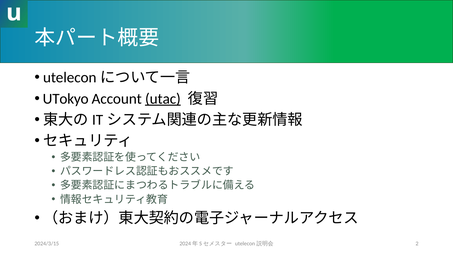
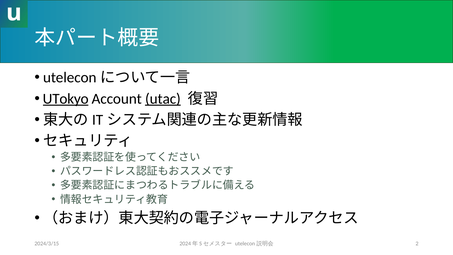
UTokyo underline: none -> present (66, 99)
